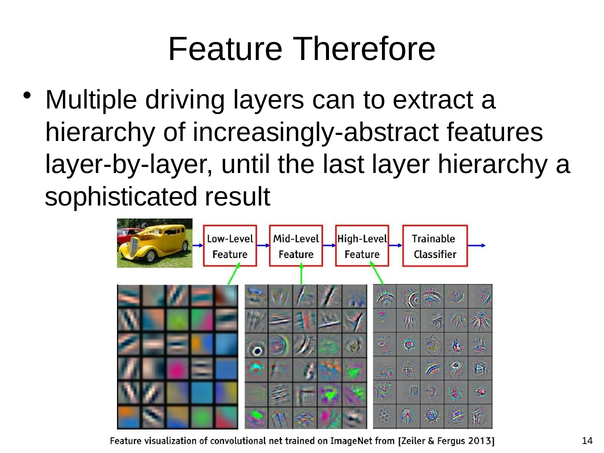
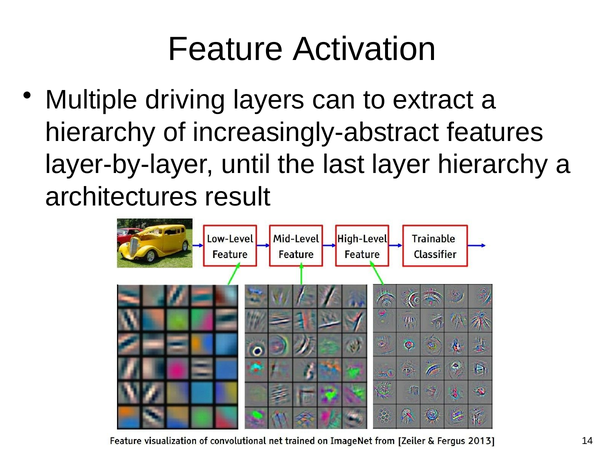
Therefore: Therefore -> Activation (365, 49)
sophisticated: sophisticated -> architectures (121, 197)
